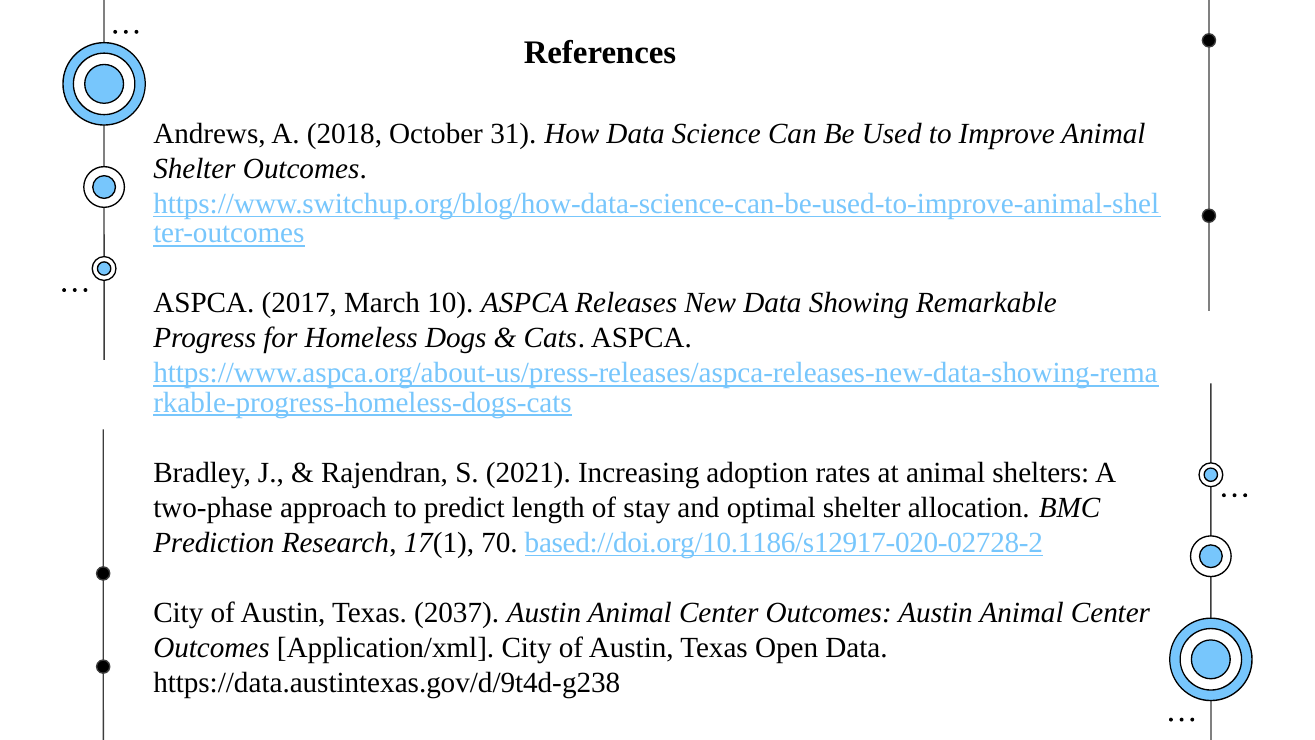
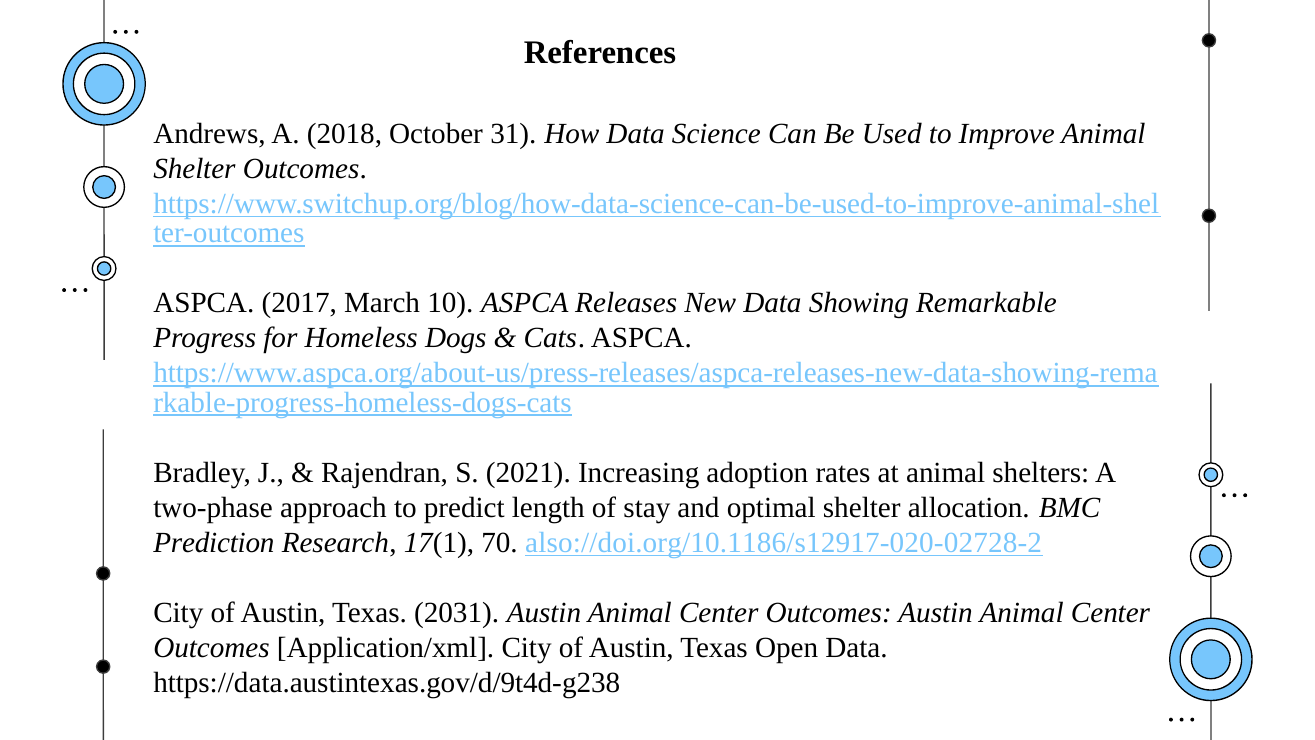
based://doi.org/10.1186/s12917-020-02728-2: based://doi.org/10.1186/s12917-020-02728-2 -> also://doi.org/10.1186/s12917-020-02728-2 (784, 542)
2037: 2037 -> 2031 (457, 613)
